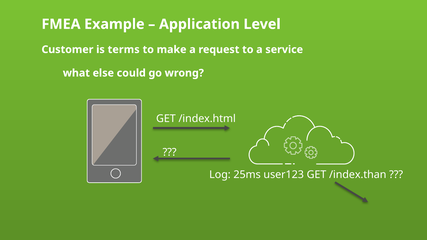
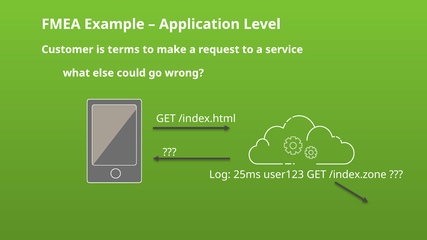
/index.than: /index.than -> /index.zone (358, 175)
